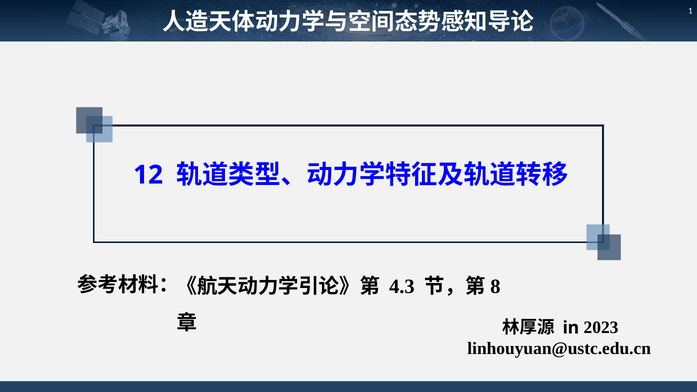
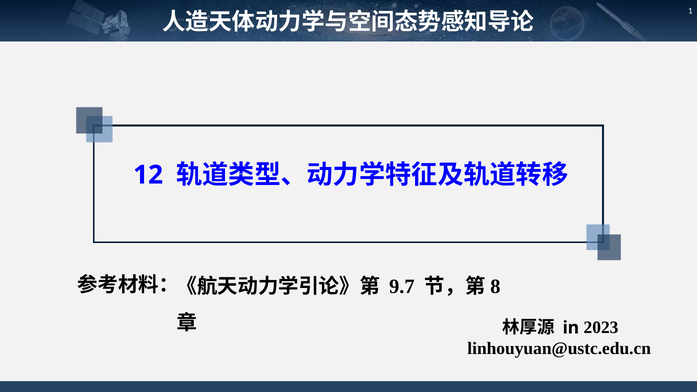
4.3: 4.3 -> 9.7 (402, 287)
